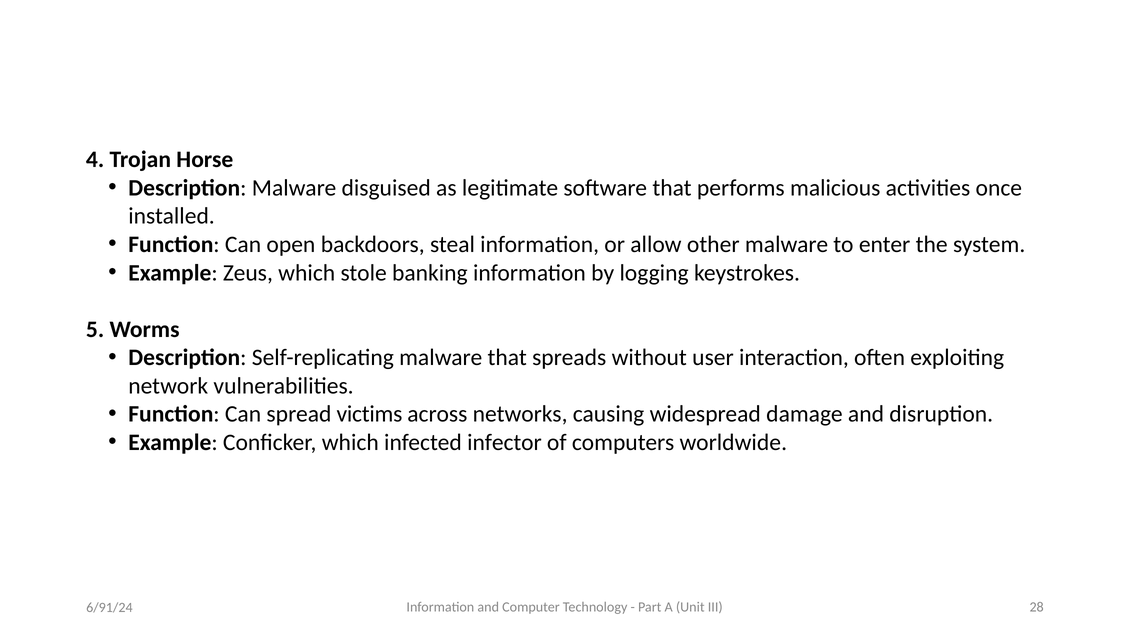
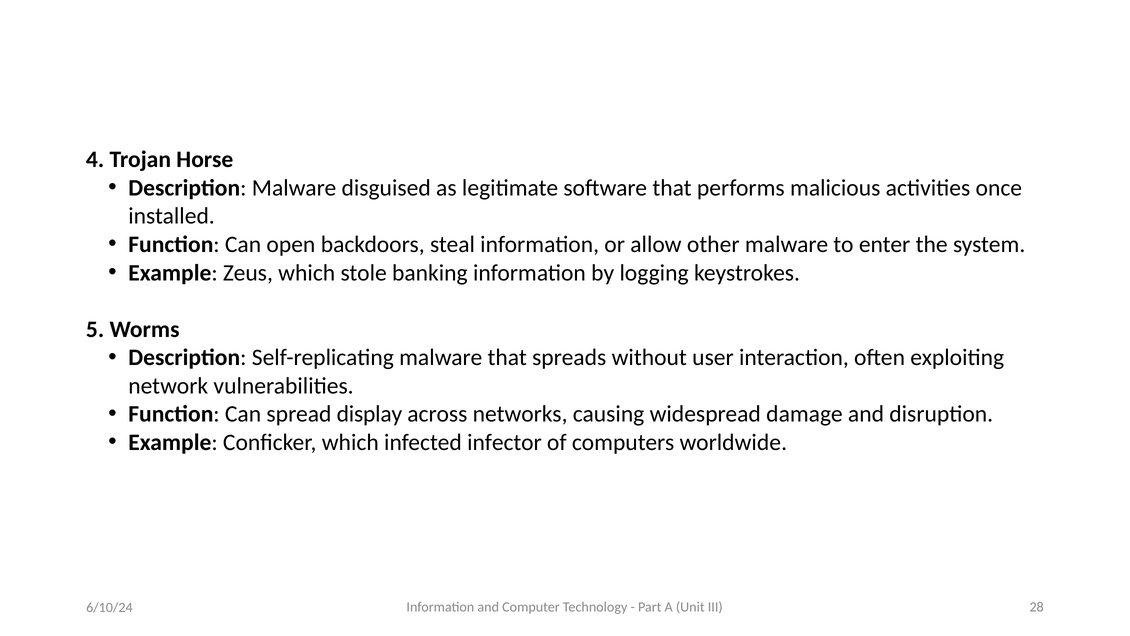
victims: victims -> display (369, 414)
6/91/24: 6/91/24 -> 6/10/24 (109, 607)
